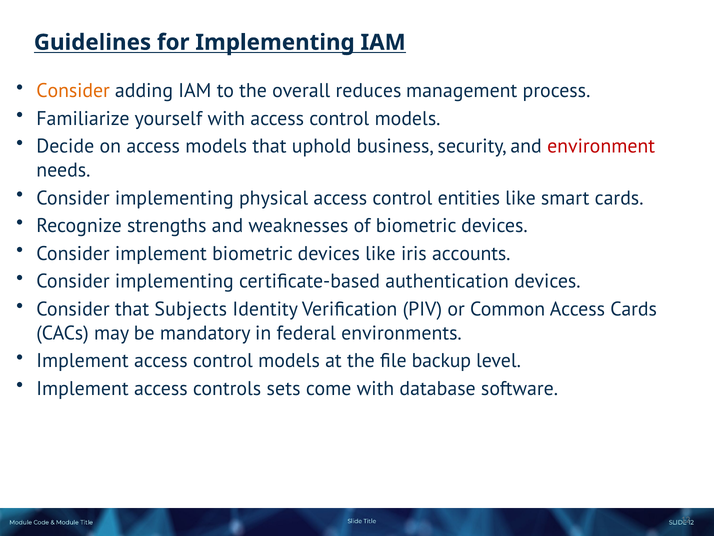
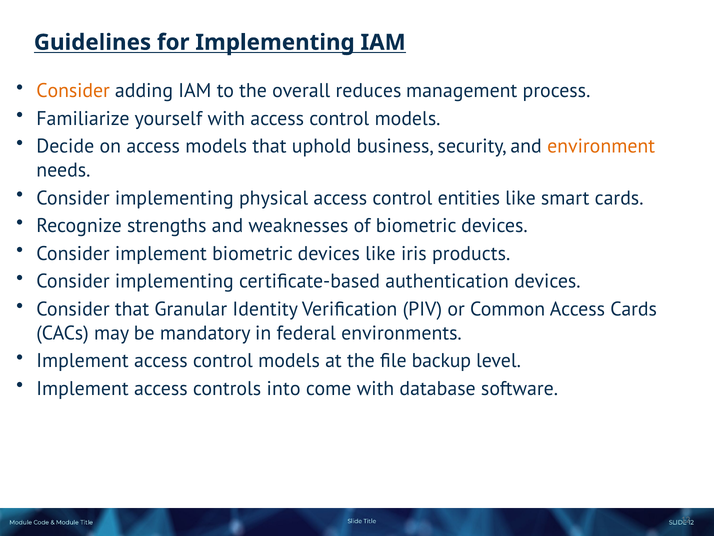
environment colour: red -> orange (601, 146)
accounts: accounts -> products (471, 253)
Subjects: Subjects -> Granular (191, 309)
sets: sets -> into (284, 388)
